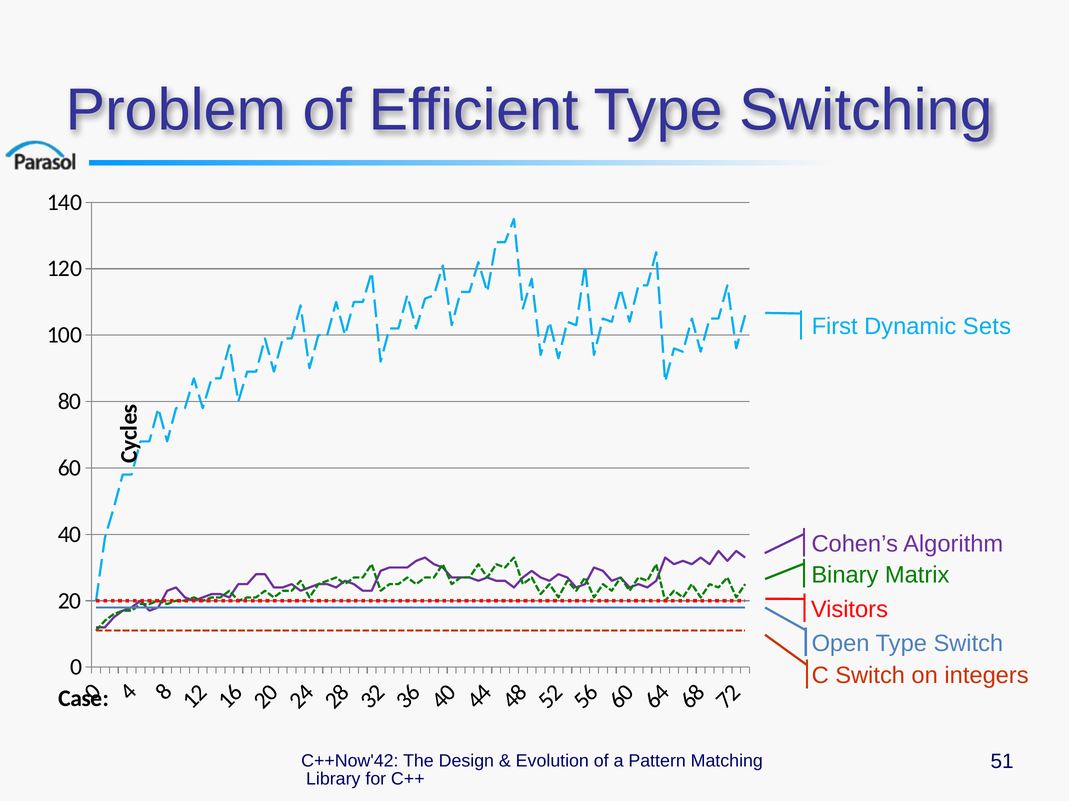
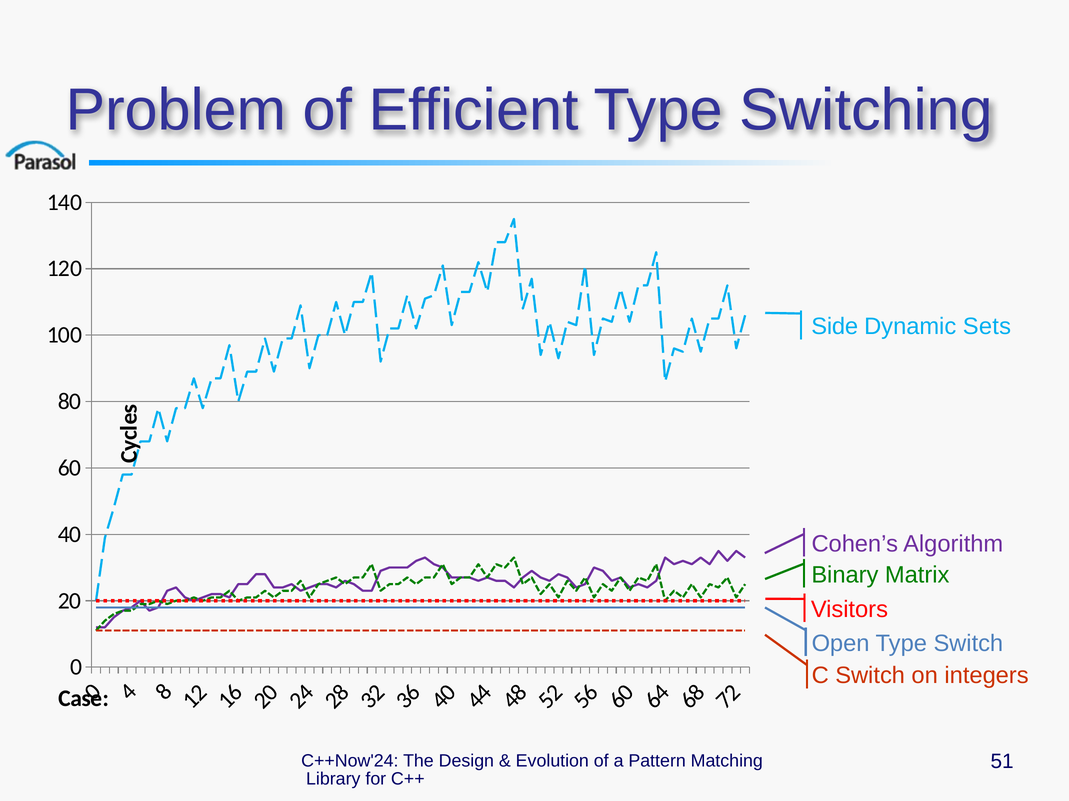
First: First -> Side (835, 327)
C++Now'42: C++Now'42 -> C++Now'24 (350, 762)
